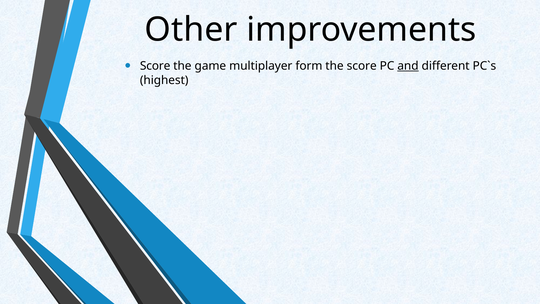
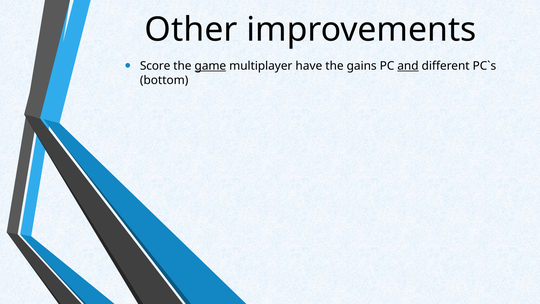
game underline: none -> present (210, 66)
form: form -> have (309, 66)
the score: score -> gains (362, 66)
highest: highest -> bottom (164, 80)
